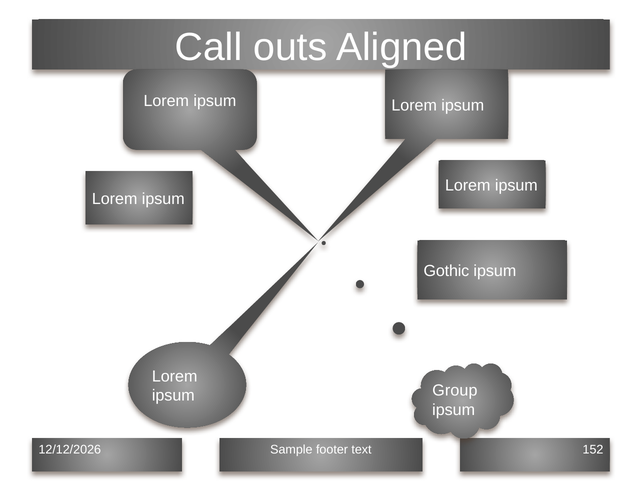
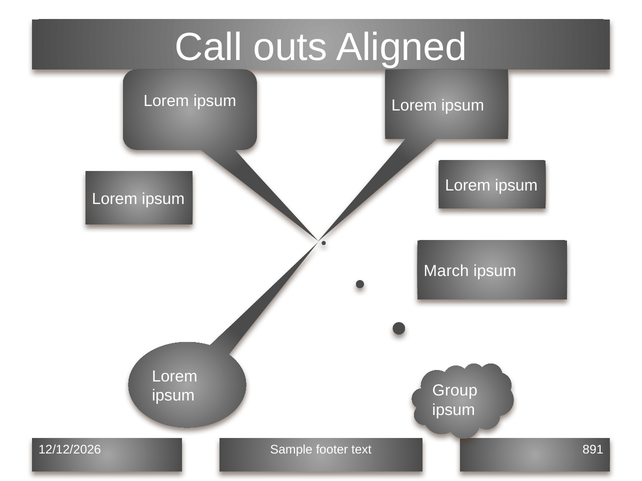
Gothic: Gothic -> March (446, 271)
152: 152 -> 891 (593, 450)
